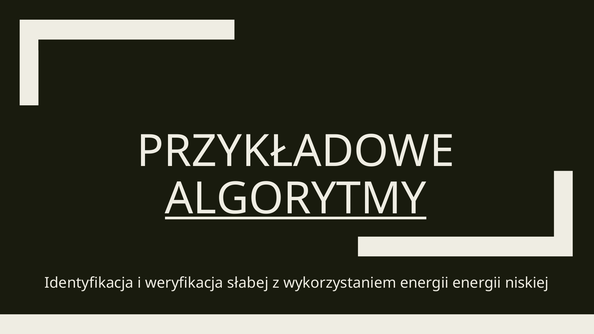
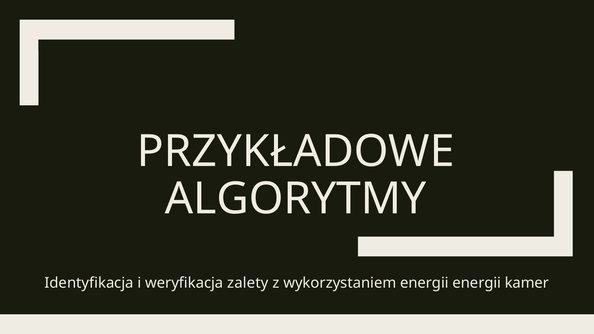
ALGORYTMY underline: present -> none (296, 199)
słabej: słabej -> zalety (248, 283)
niskiej: niskiej -> kamer (527, 283)
